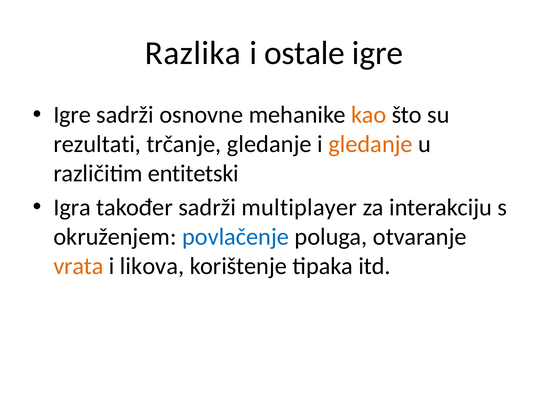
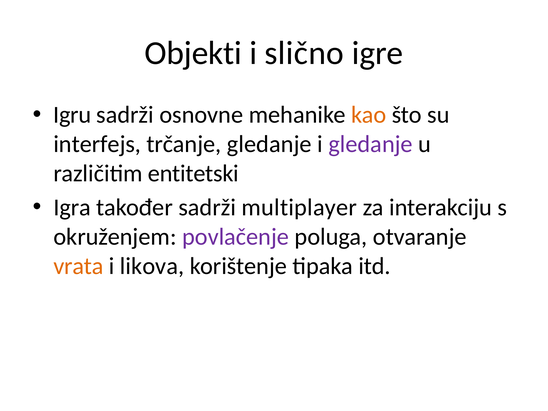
Razlika: Razlika -> Objekti (193, 53)
ostale: ostale -> slično (304, 53)
Igre: Igre -> Igru (72, 115)
rezultati: rezultati -> interfejs (97, 144)
gledanje colour: orange -> purple (371, 144)
povlačenje colour: blue -> purple (236, 237)
